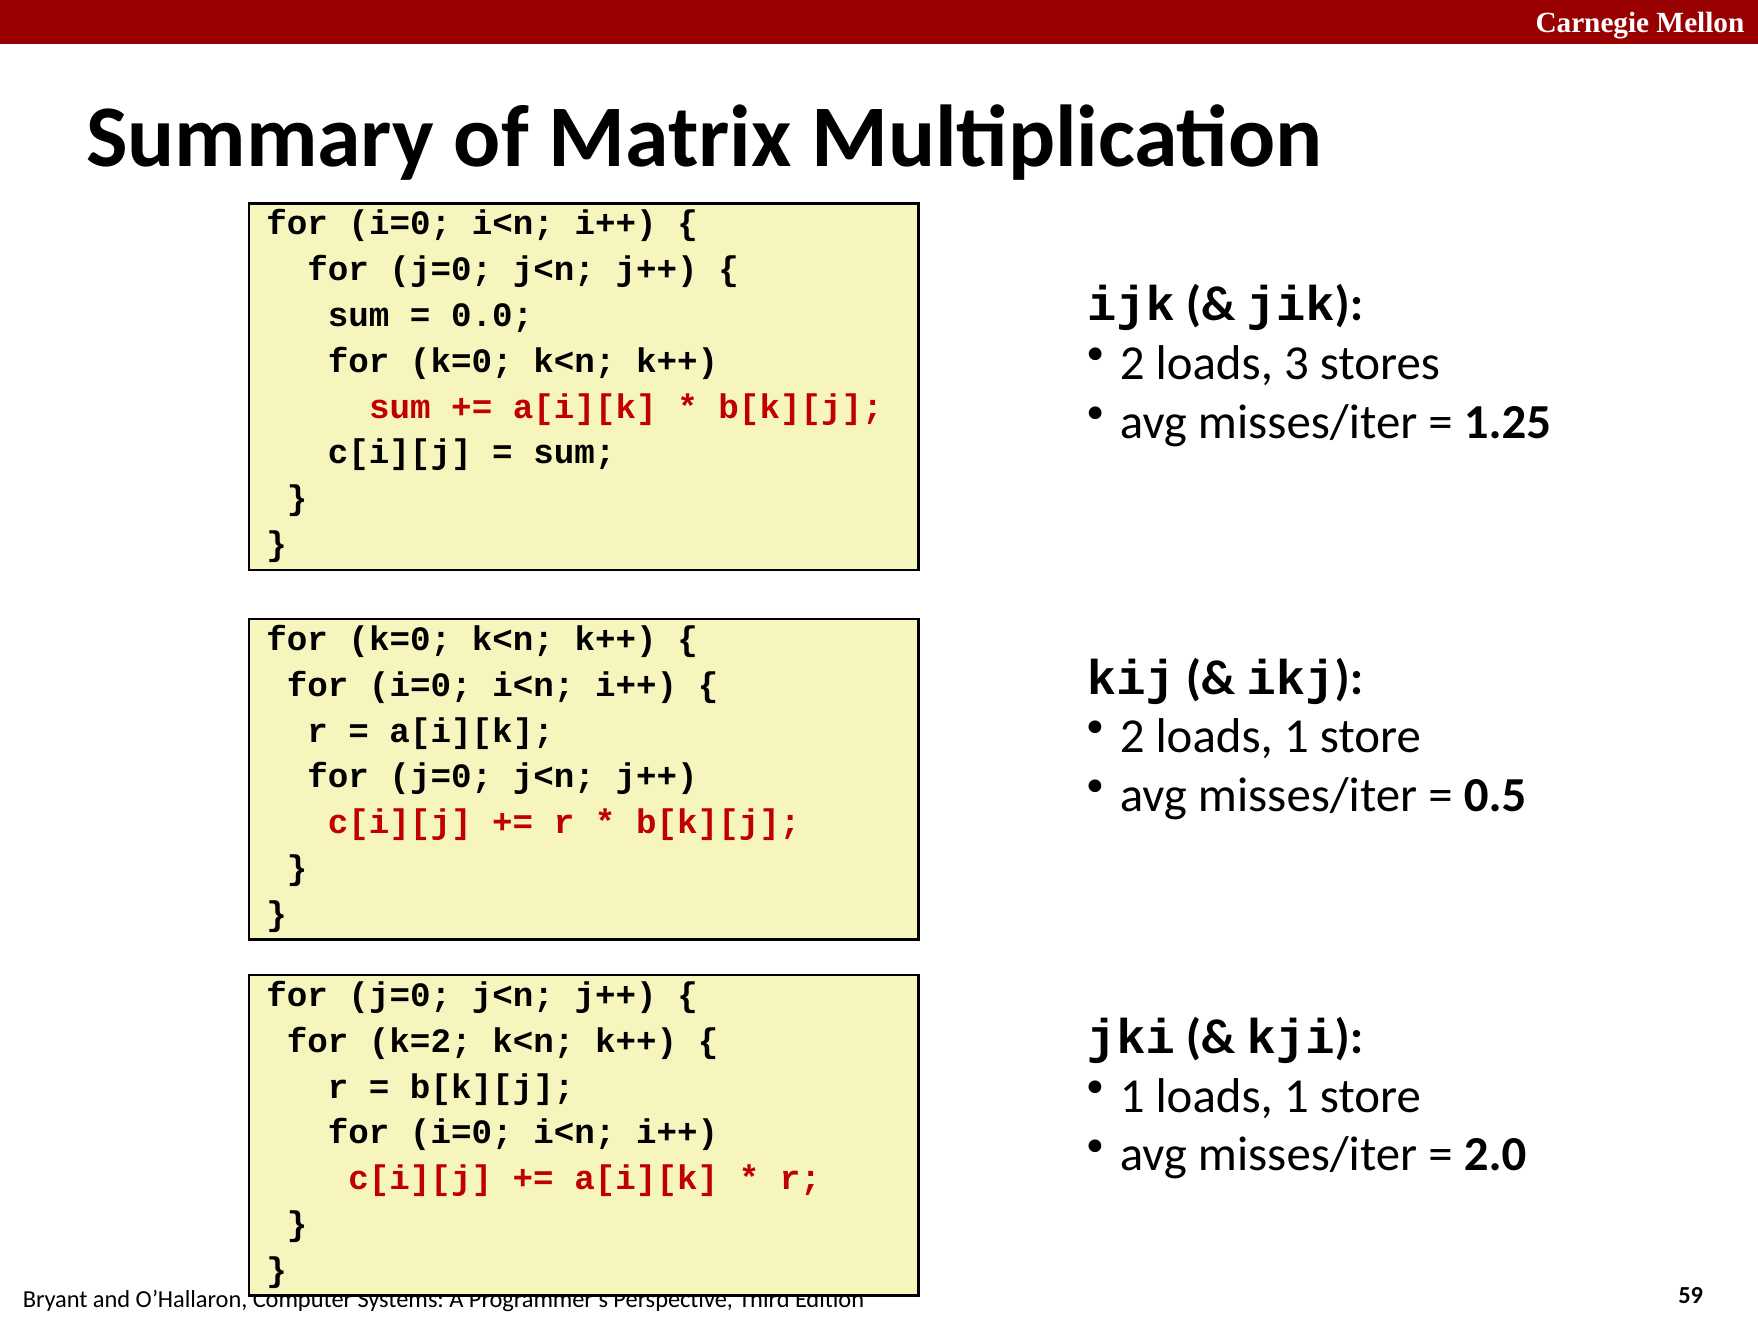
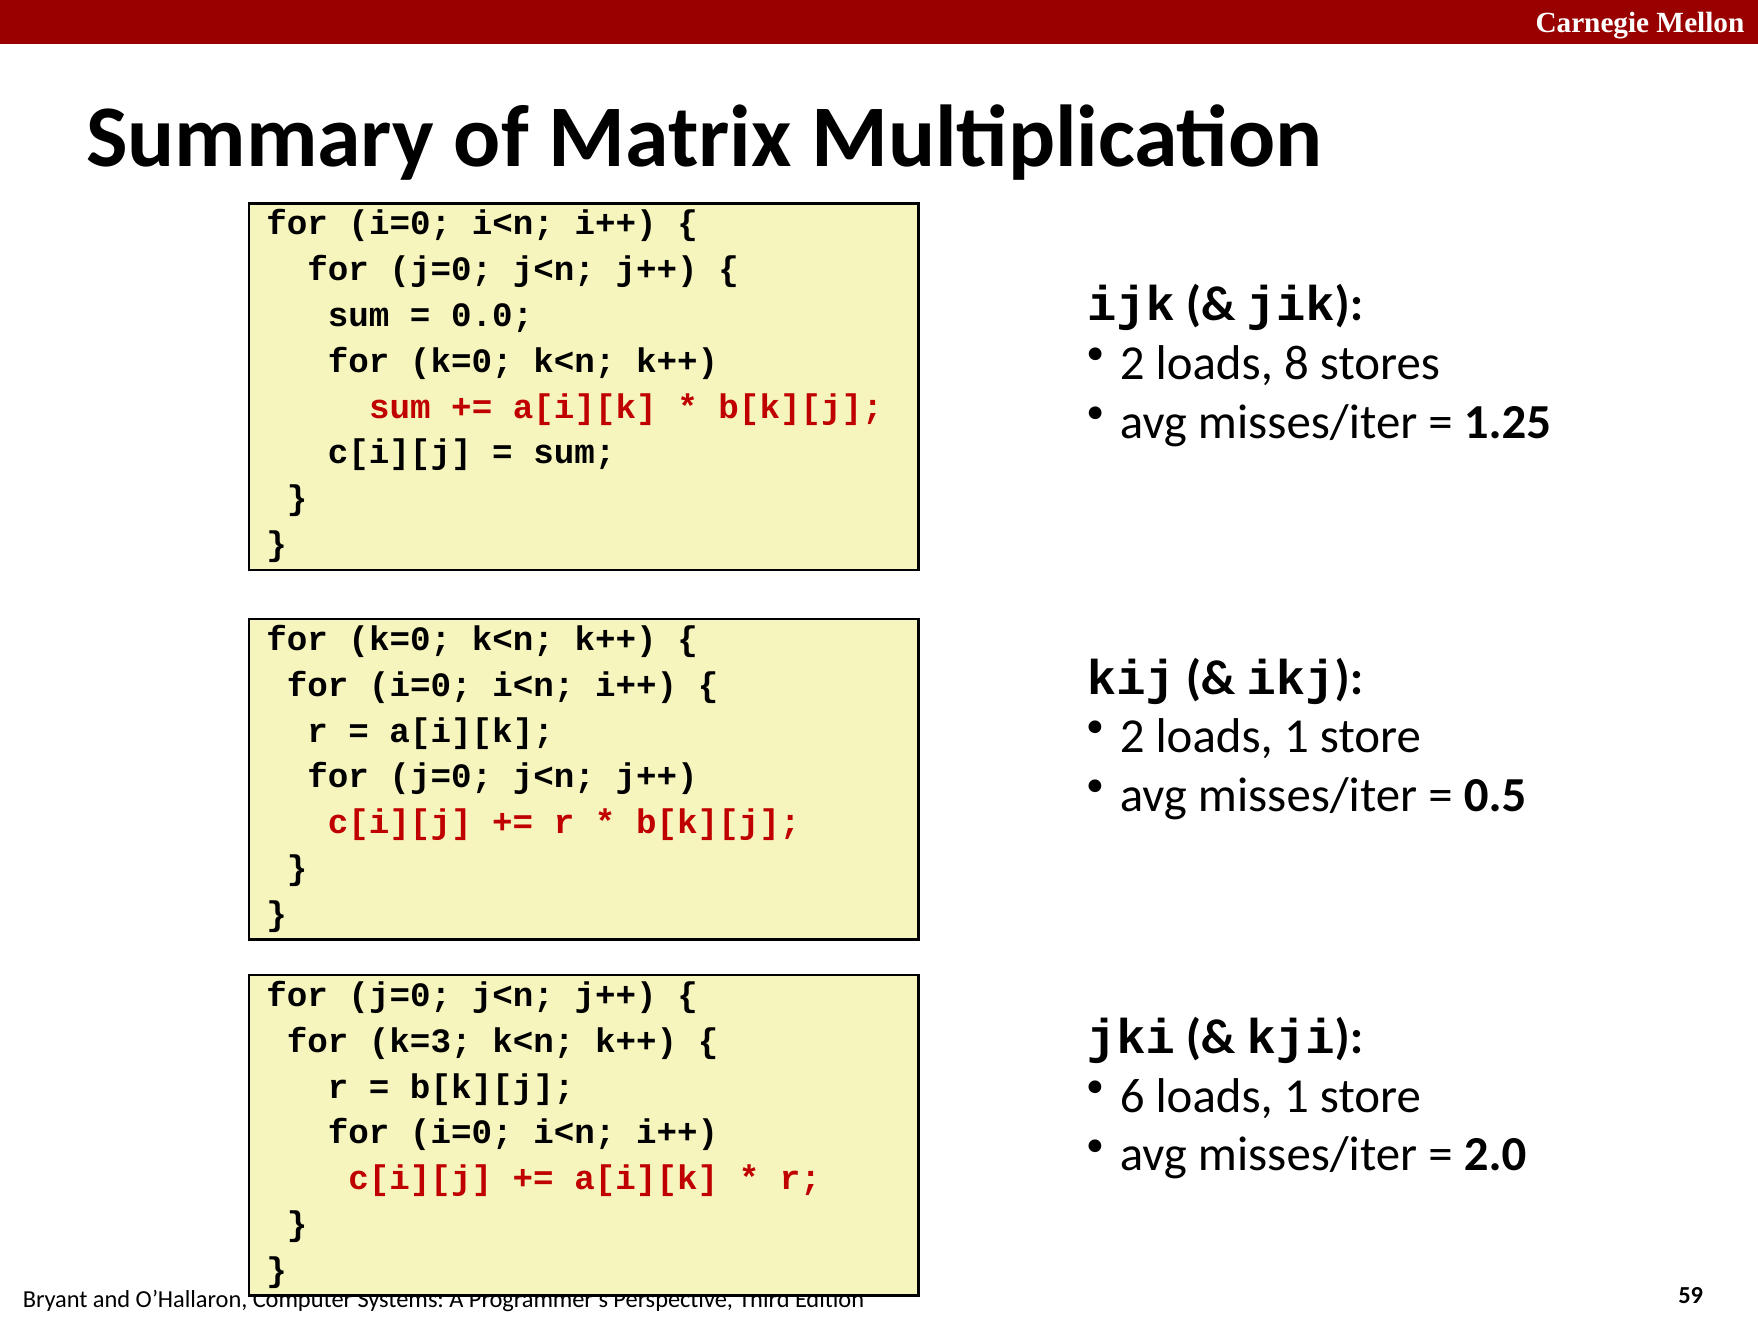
3: 3 -> 8 (1296, 364)
k=2: k=2 -> k=3 (420, 1041)
1: 1 -> 6 (1132, 1097)
